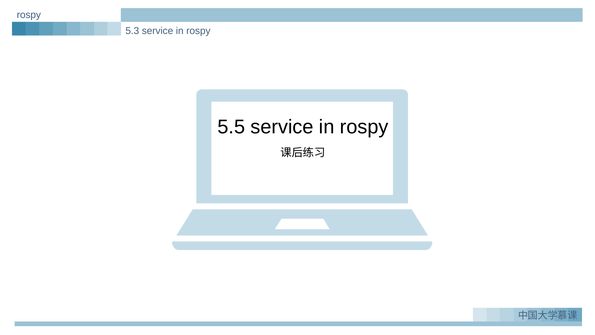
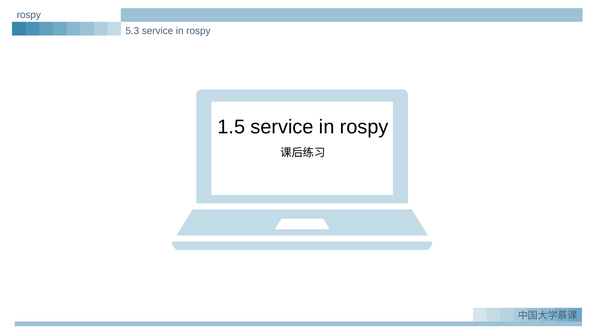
5.5: 5.5 -> 1.5 (231, 127)
